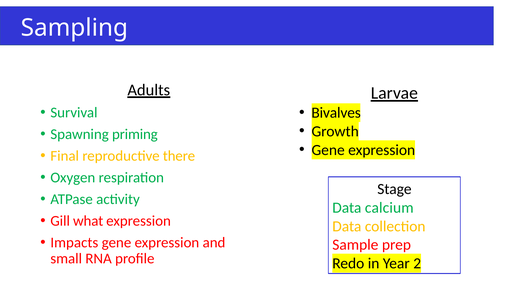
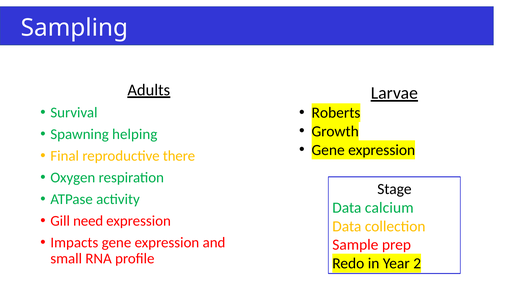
Bivalves: Bivalves -> Roberts (336, 113)
priming: priming -> helping (135, 134)
what: what -> need (88, 221)
